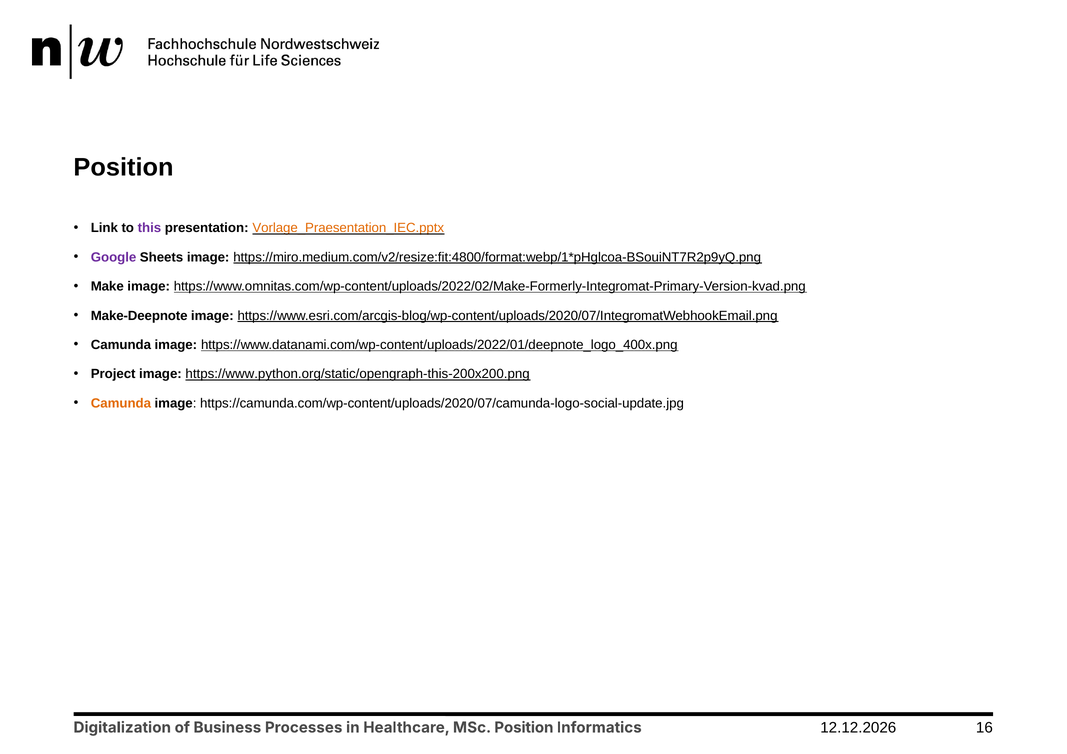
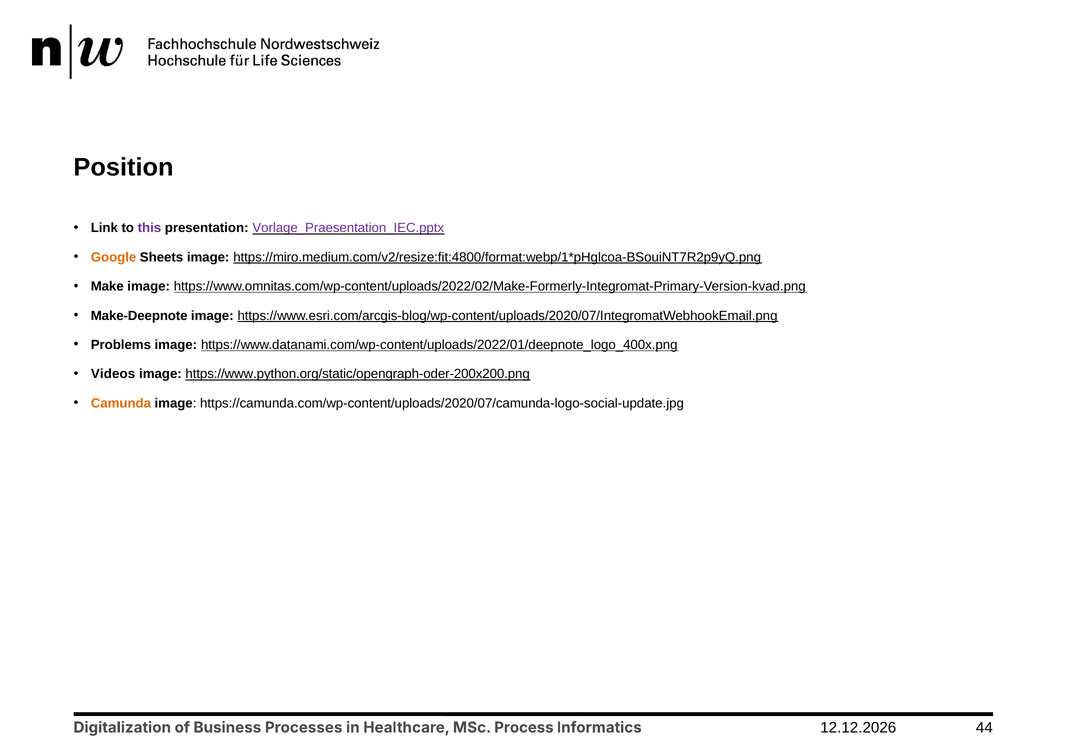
Vorlage_Praesentation_IEC.pptx colour: orange -> purple (348, 228)
Google colour: purple -> orange (114, 257)
Camunda: Camunda -> Problems (121, 345)
Project: Project -> Videos (113, 374)
https://www.python.org/static/opengraph-this-200x200.png: https://www.python.org/static/opengraph-this-200x200.png -> https://www.python.org/static/opengraph-oder-200x200.png (358, 374)
16: 16 -> 44 (984, 728)
MSc Position: Position -> Process (524, 728)
